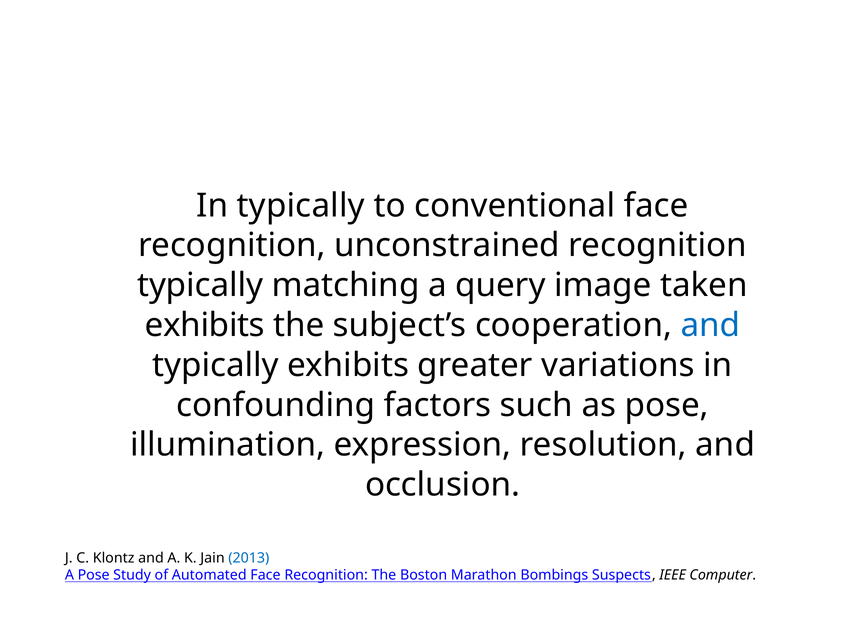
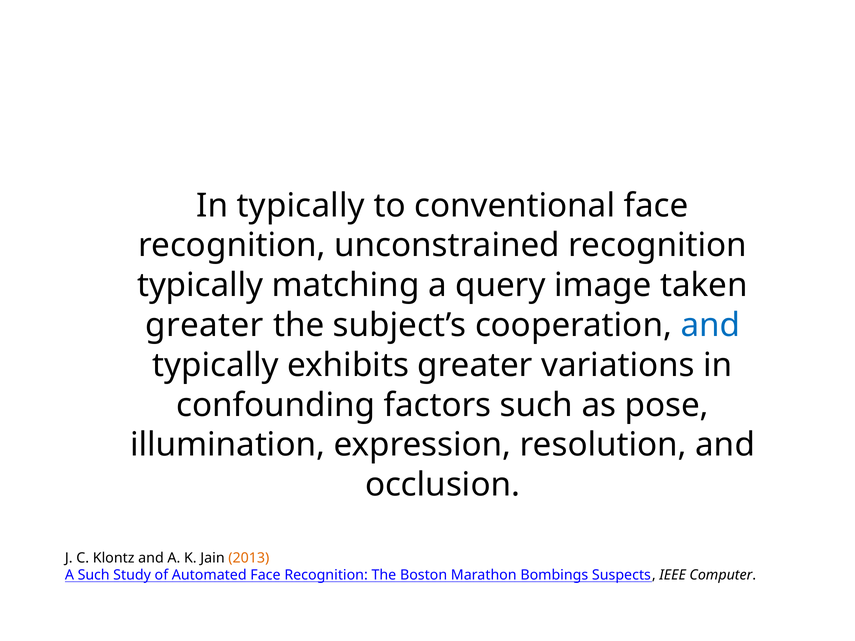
exhibits: exhibits -> greater (204, 325)
2013 colour: blue -> orange (249, 558)
A Pose: Pose -> Such (94, 575)
